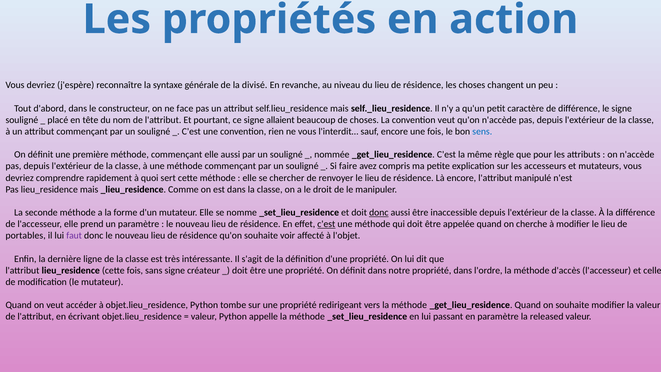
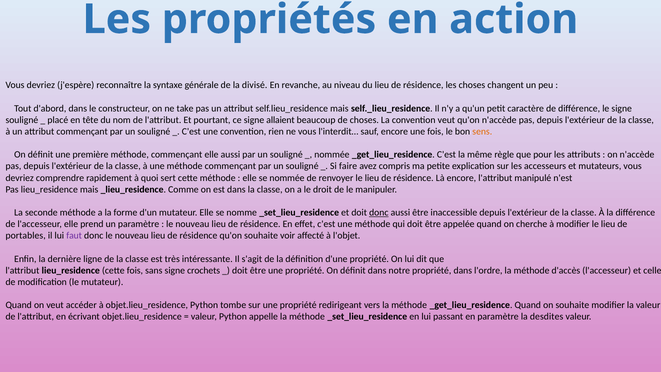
face: face -> take (185, 108)
sens colour: blue -> orange (482, 131)
se chercher: chercher -> nommée (287, 178)
c'est underline: present -> none (326, 224)
créateur: créateur -> crochets (204, 270)
released: released -> desdites (547, 317)
